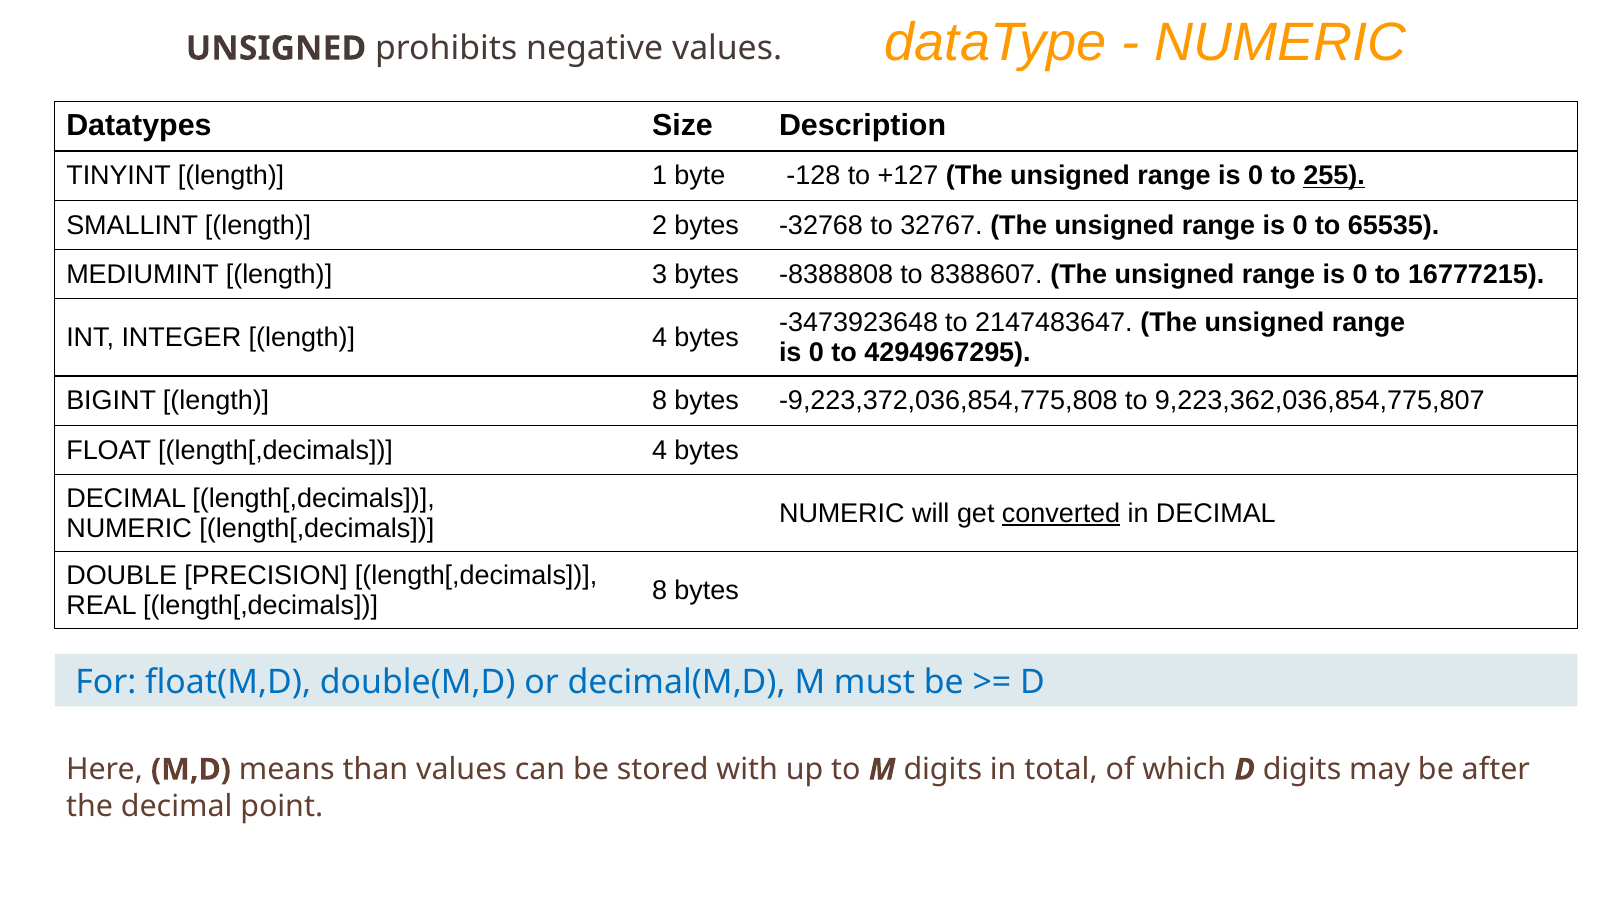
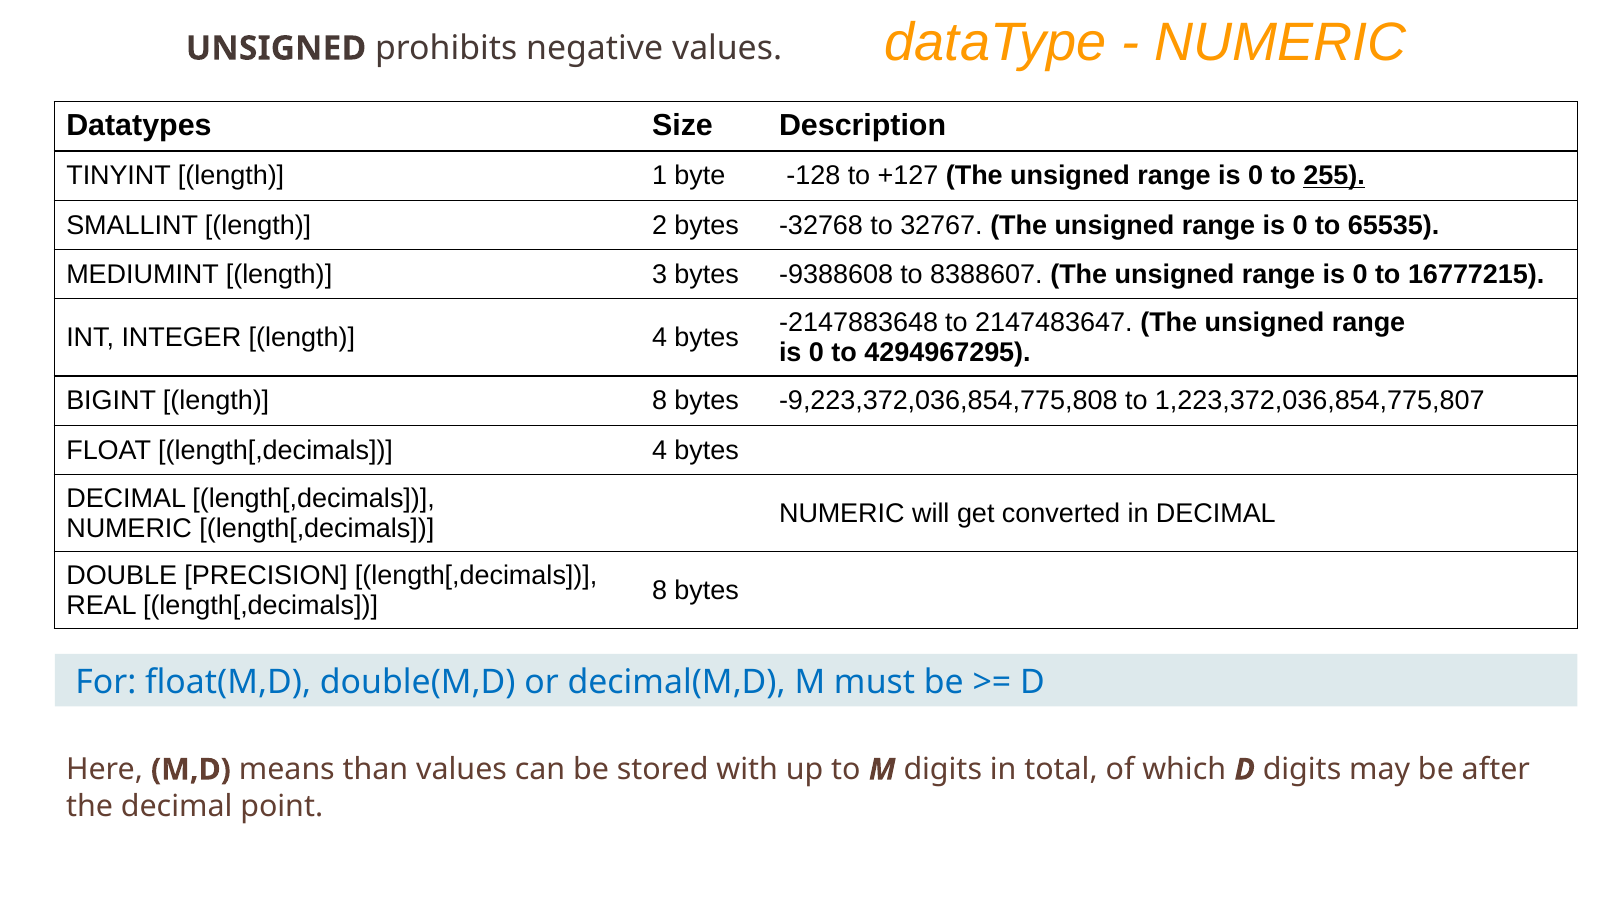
-8388808: -8388808 -> -9388608 (836, 275)
-3473923648: -3473923648 -> -2147883648 (859, 323)
9,223,362,036,854,775,807: 9,223,362,036,854,775,807 -> 1,223,372,036,854,775,807 (1320, 401)
converted underline: present -> none (1061, 514)
